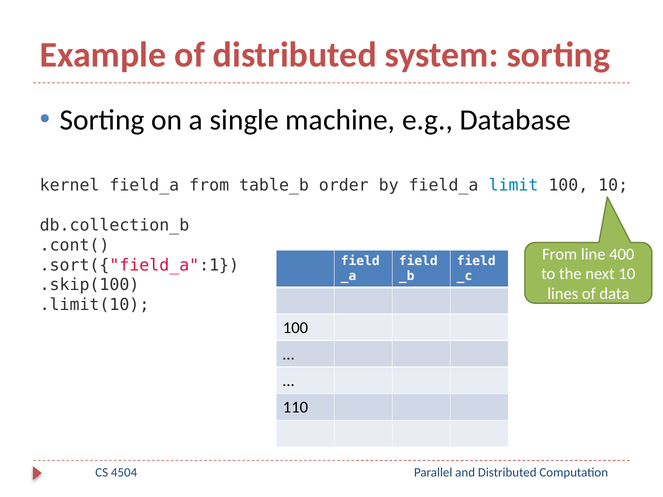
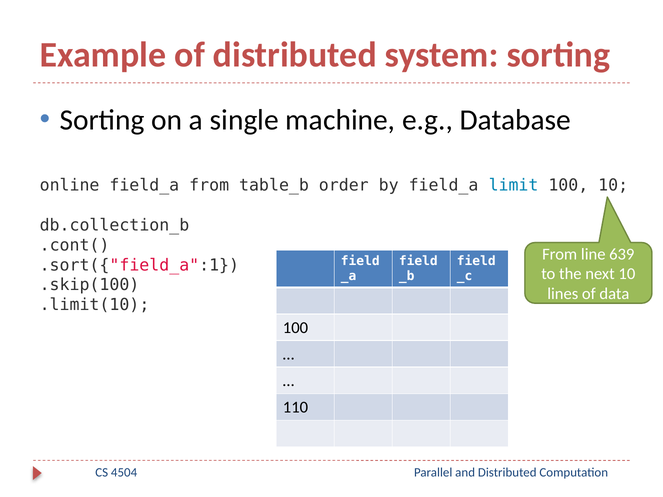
kernel: kernel -> online (70, 186)
400: 400 -> 639 (622, 254)
